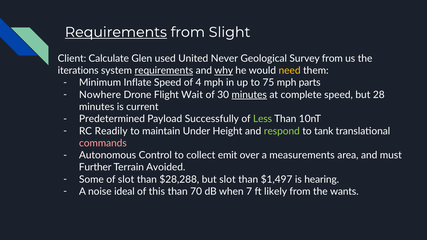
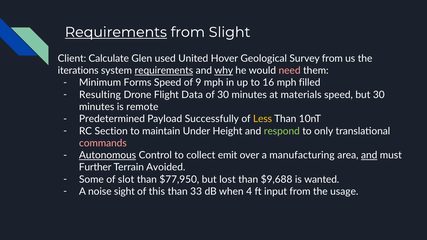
Never: Never -> Hover (224, 59)
need colour: yellow -> pink (290, 71)
Inflate: Inflate -> Forms (138, 83)
4: 4 -> 9 (198, 83)
75: 75 -> 16 (268, 83)
parts: parts -> filled (310, 83)
Nowhere: Nowhere -> Resulting (100, 95)
Wait: Wait -> Data (192, 95)
minutes underline: present -> none (249, 95)
complete: complete -> materials (301, 95)
but 28: 28 -> 30 (379, 95)
current: current -> remote (142, 107)
Less colour: light green -> yellow (263, 119)
Readily: Readily -> Section (111, 131)
tank: tank -> only (324, 131)
Autonomous underline: none -> present (108, 155)
measurements: measurements -> manufacturing (302, 155)
and underline: none -> present (369, 155)
$28,288: $28,288 -> $77,950 (179, 180)
but slot: slot -> lost (227, 180)
$1,497: $1,497 -> $9,688 (277, 180)
hearing: hearing -> wanted (322, 180)
ideal: ideal -> sight (124, 192)
70: 70 -> 33 (196, 192)
7: 7 -> 4 (249, 192)
likely: likely -> input (276, 192)
wants: wants -> usage (344, 192)
